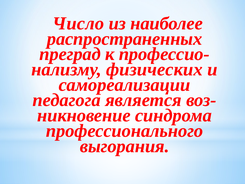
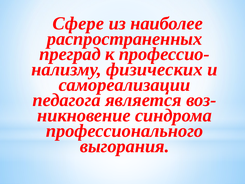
Число: Число -> Сфере (78, 23)
